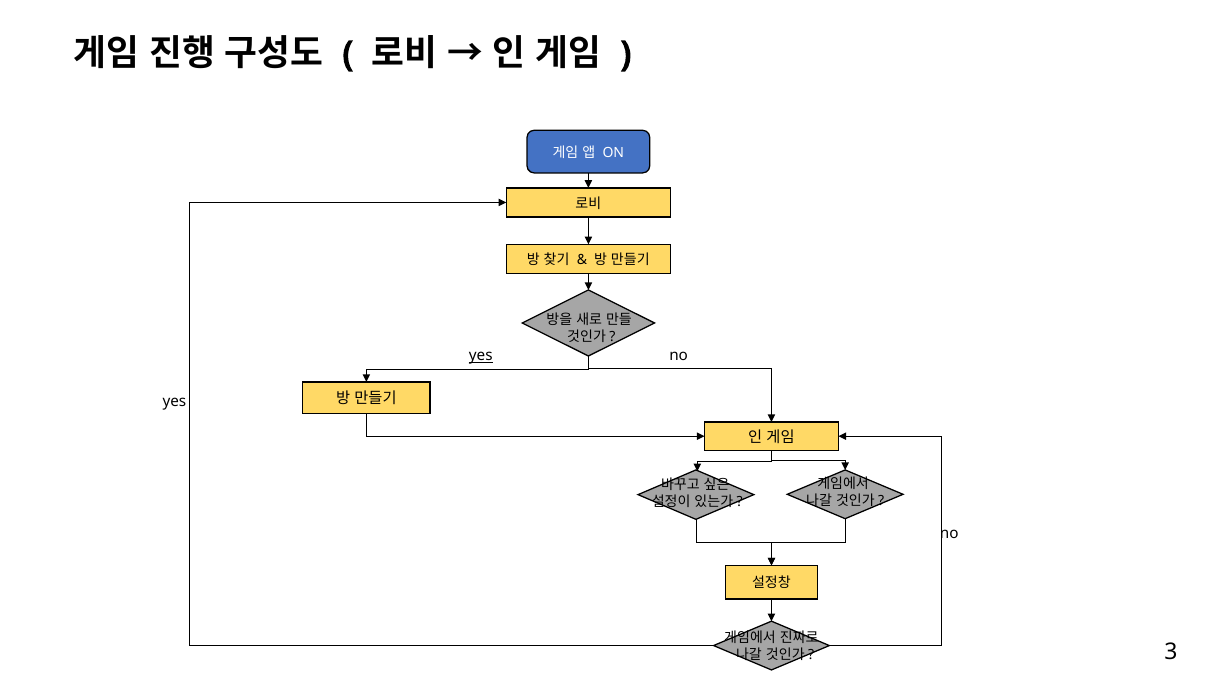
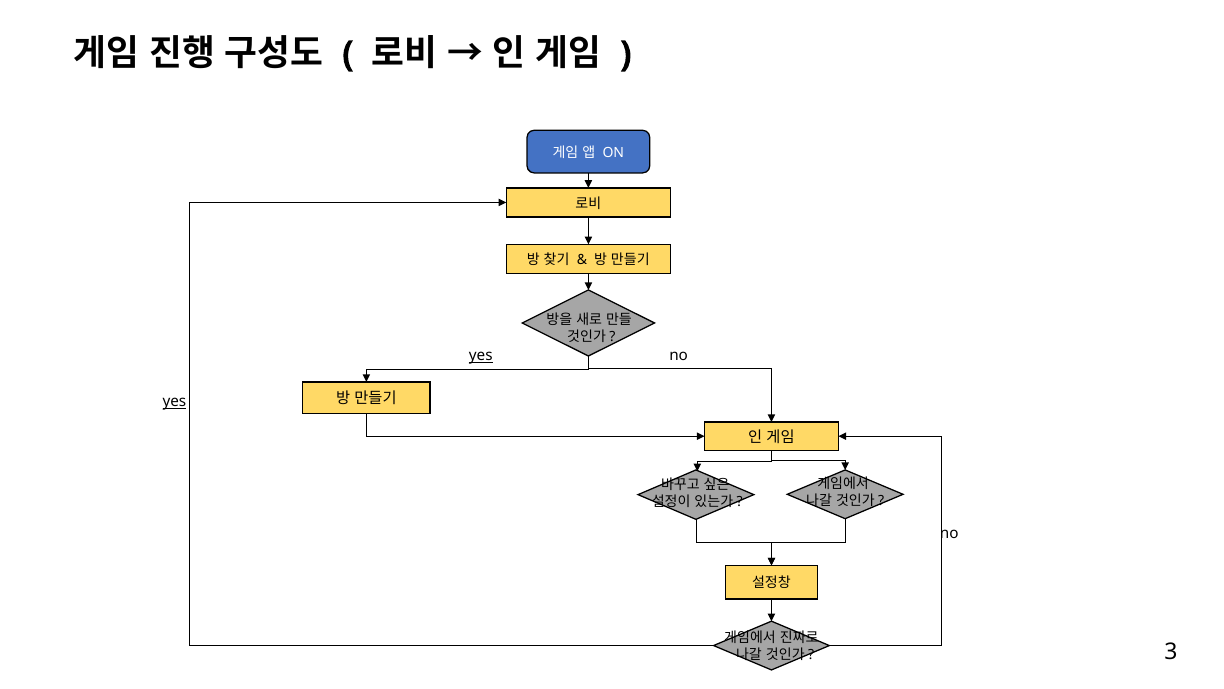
yes underline: none -> present (174, 401)
